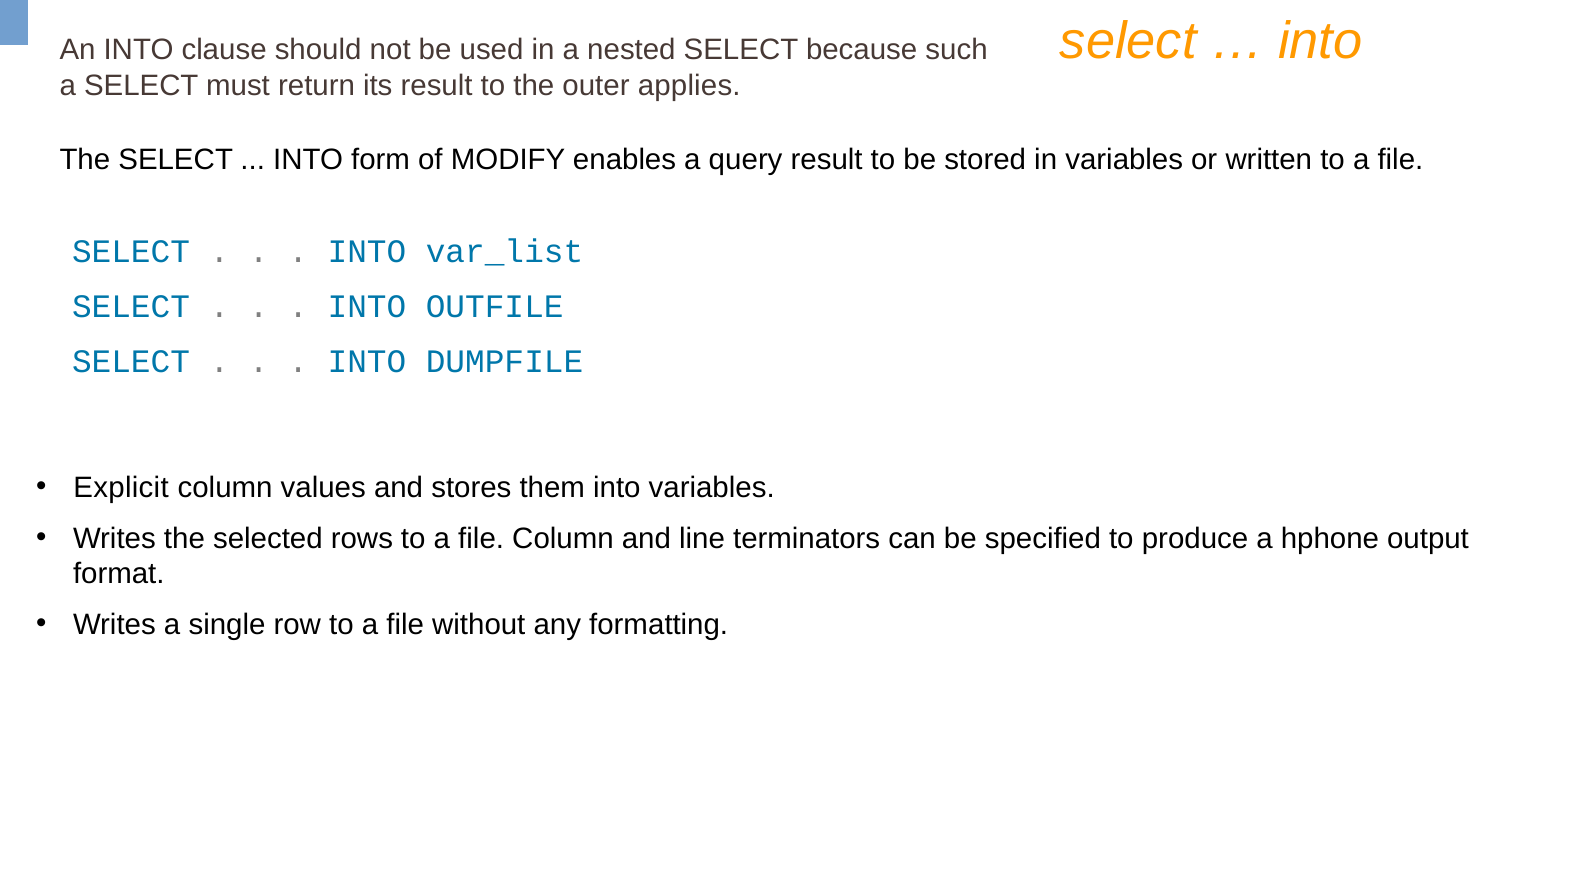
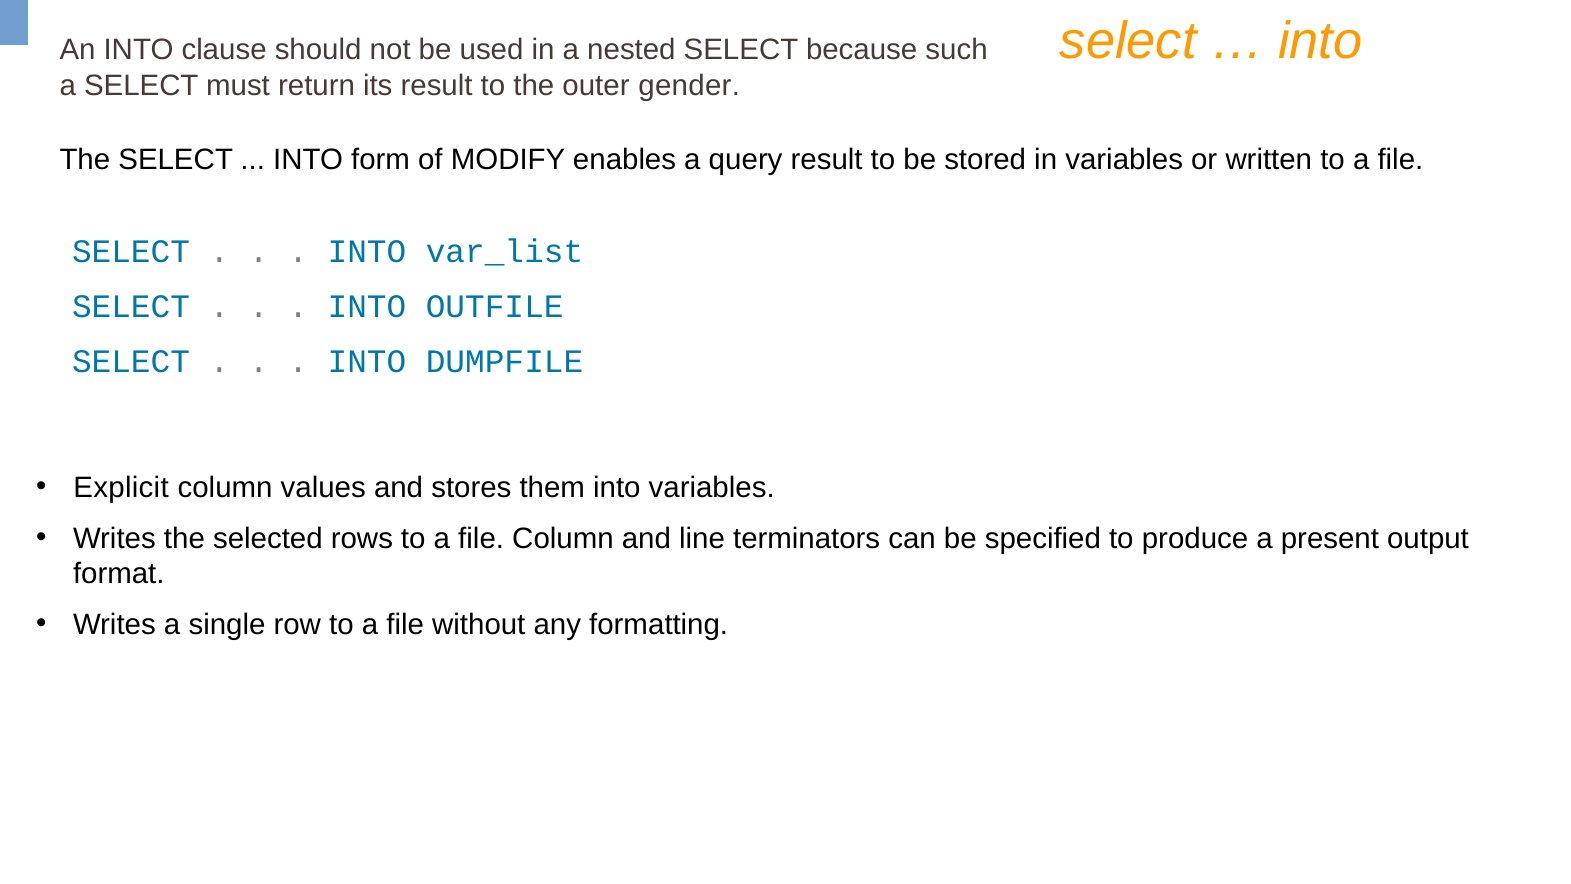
applies: applies -> gender (689, 86)
hphone: hphone -> present (1330, 538)
